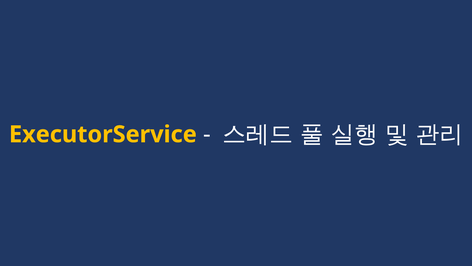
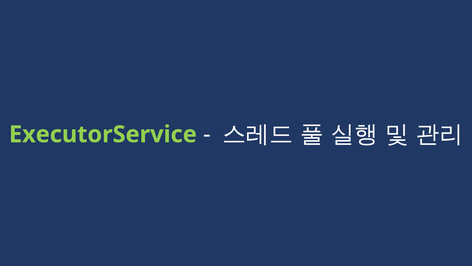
ExecutorService colour: yellow -> light green (103, 134)
